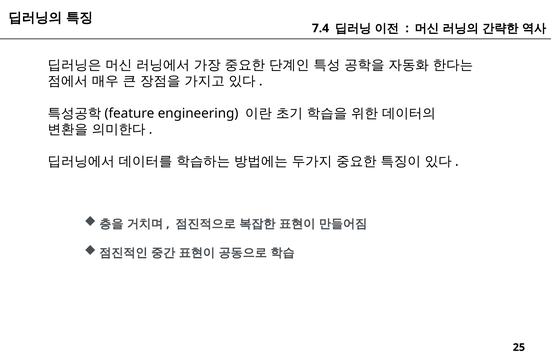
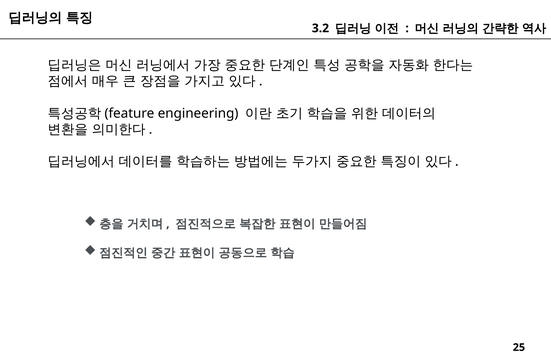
7.4: 7.4 -> 3.2 (320, 28)
